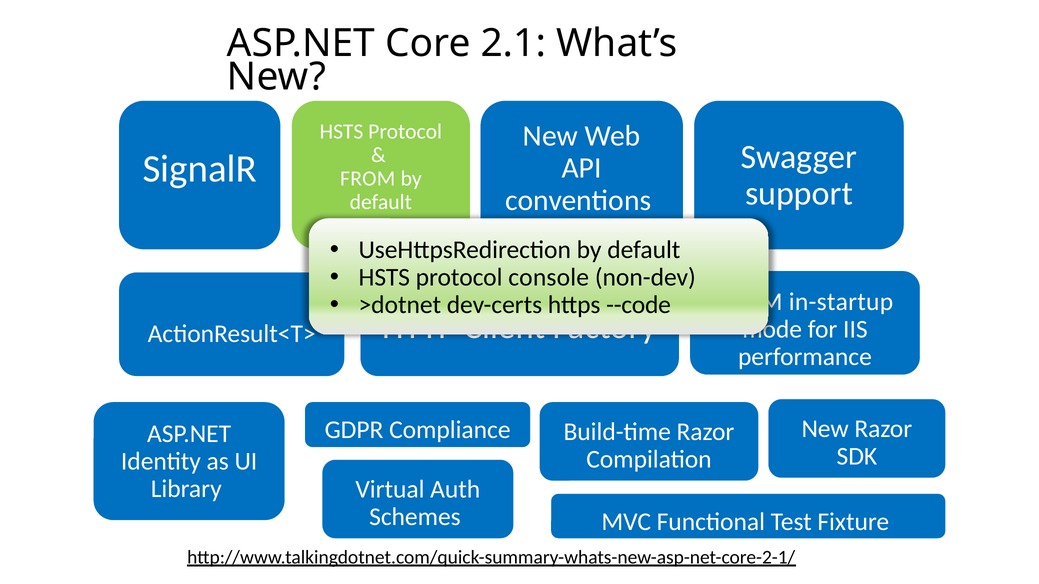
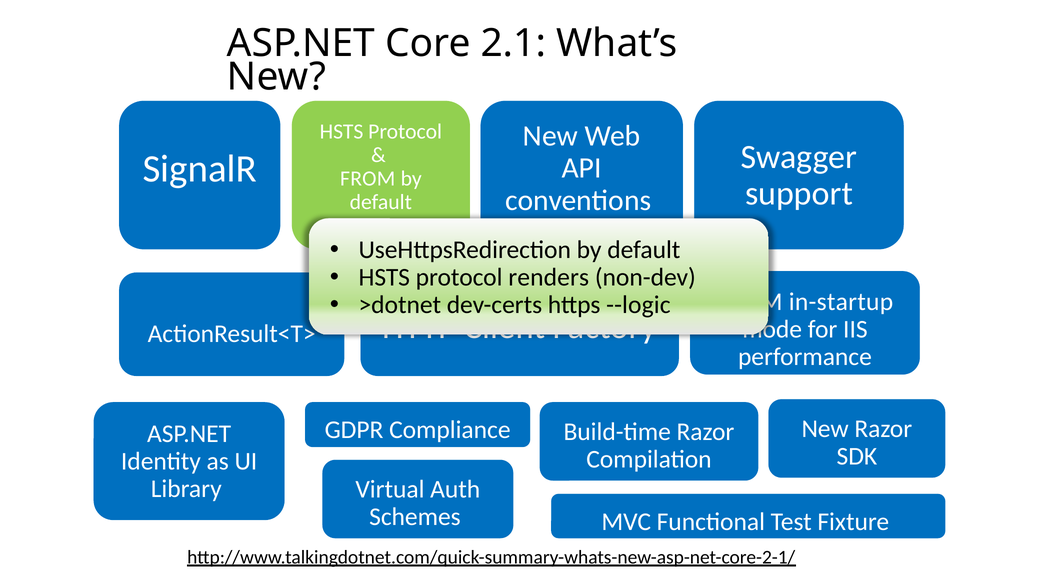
console: console -> renders (549, 277)
--code: --code -> --logic (638, 305)
